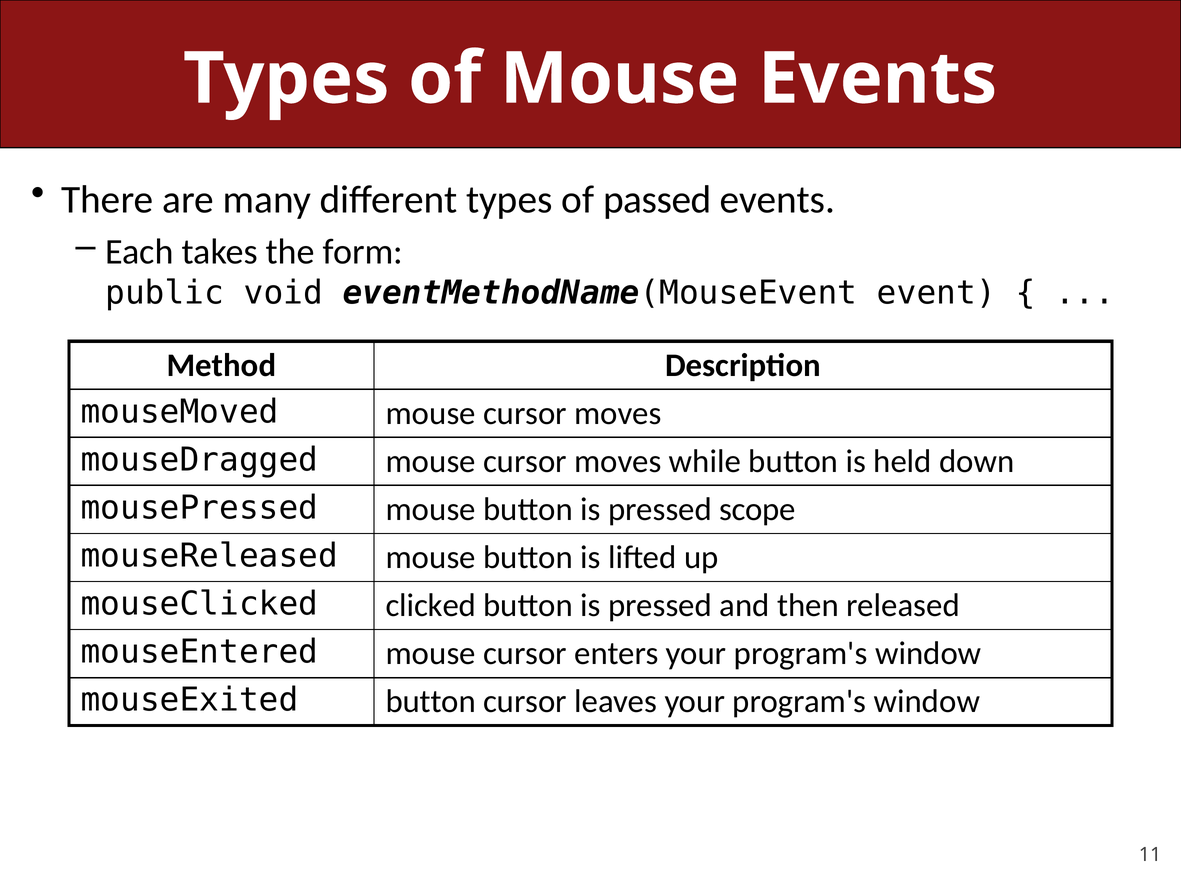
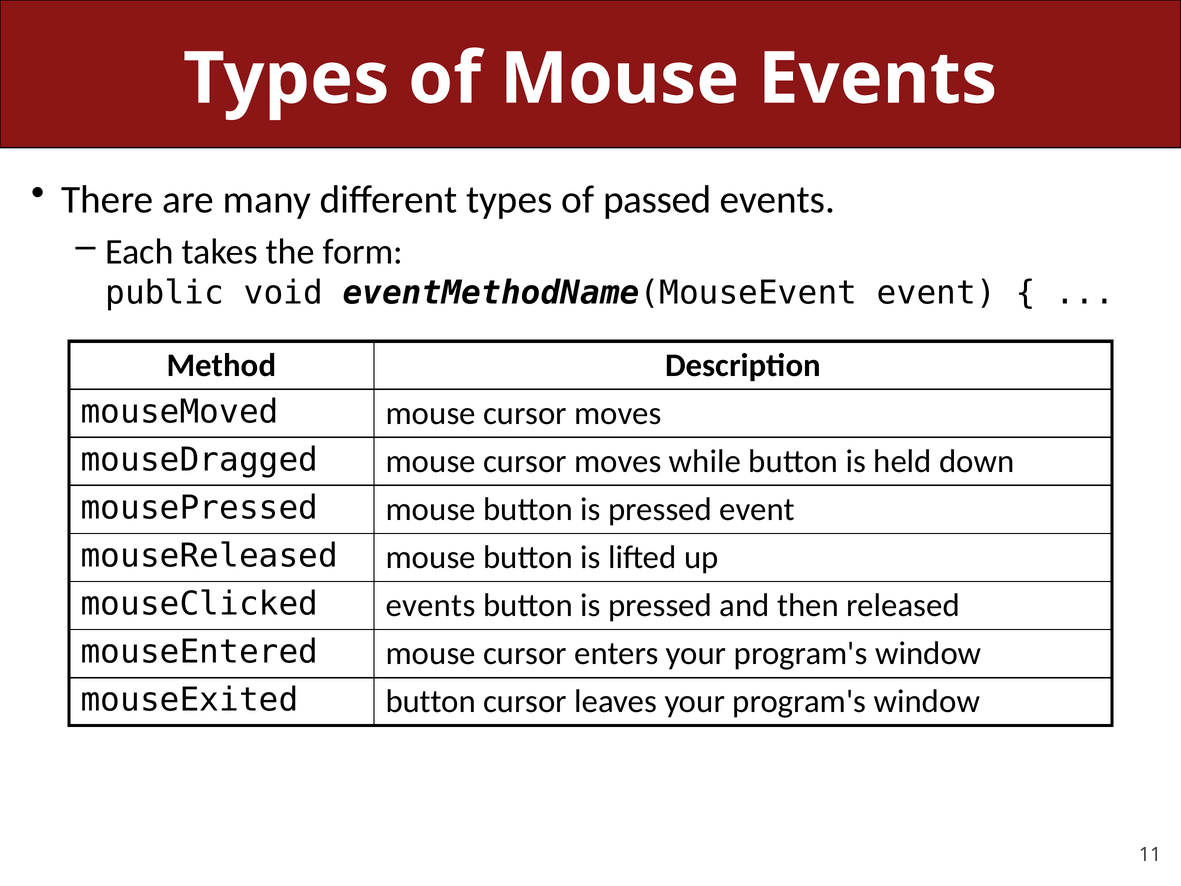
pressed scope: scope -> event (757, 509)
mouseClicked clicked: clicked -> events (431, 605)
